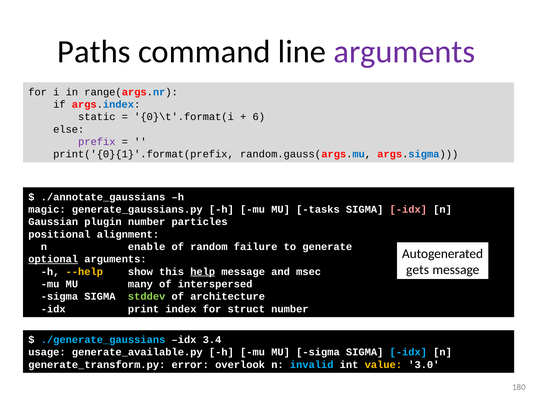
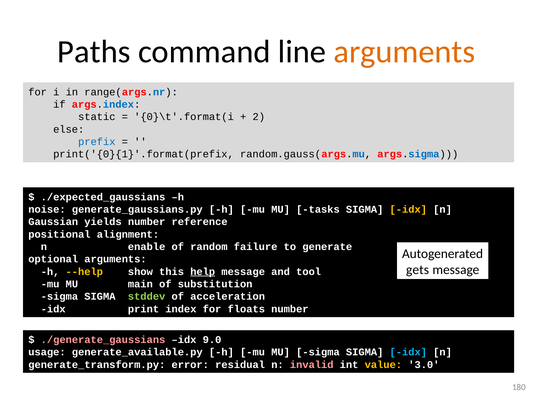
arguments colour: purple -> orange (404, 52)
6: 6 -> 2 (259, 117)
prefix colour: purple -> blue (97, 142)
./annotate_gaussians: ./annotate_gaussians -> ./expected_gaussians (103, 197)
magic: magic -> noise (47, 209)
idx colour: pink -> yellow (408, 209)
plugin: plugin -> yields (103, 222)
particles: particles -> reference (200, 222)
optional underline: present -> none (53, 259)
msec: msec -> tool (309, 271)
many: many -> main (140, 284)
interspersed: interspersed -> substitution (215, 284)
architecture: architecture -> acceleration (228, 296)
struct: struct -> floats (246, 309)
./generate_gaussians colour: light blue -> pink (103, 340)
3.4: 3.4 -> 9.0 (212, 340)
overlook: overlook -> residual (240, 364)
invalid colour: light blue -> pink (312, 364)
